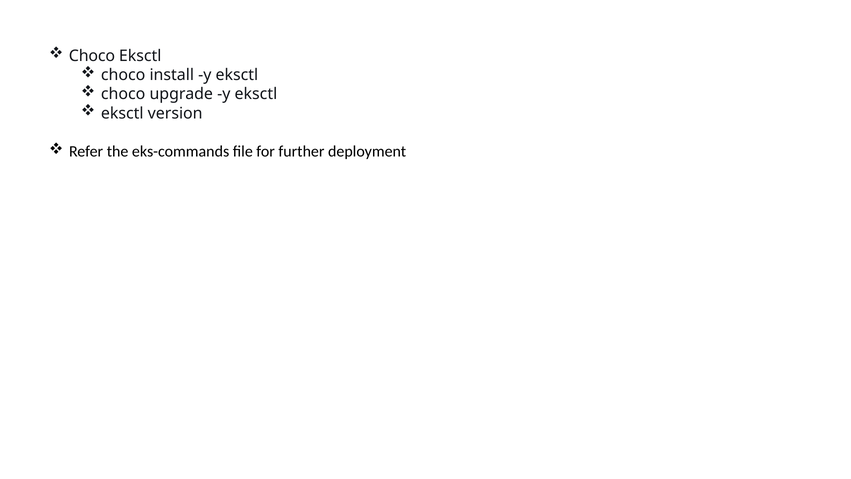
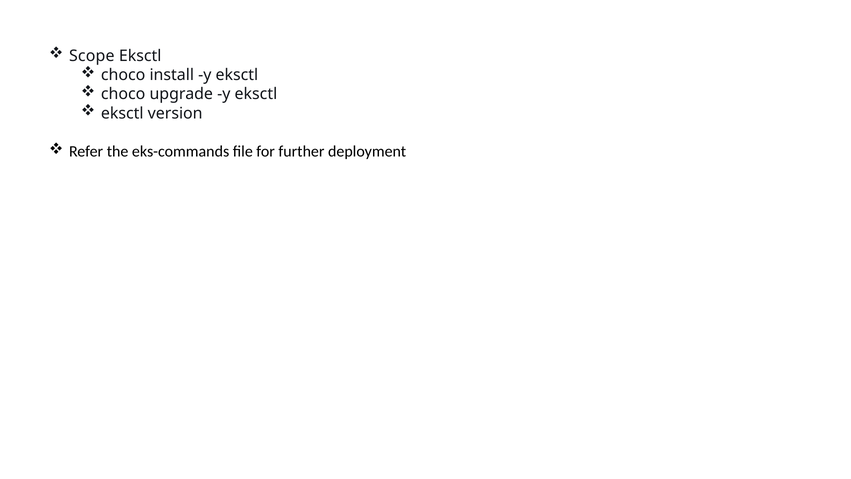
Choco: Choco -> Scope (92, 56)
